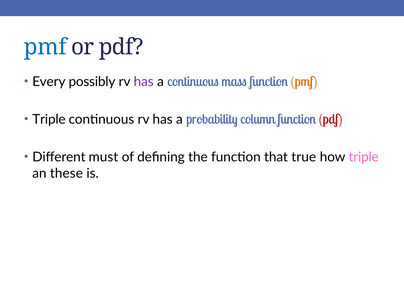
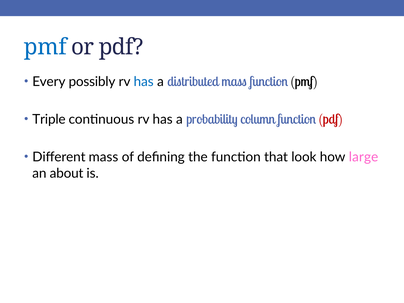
has colour: purple -> blue (144, 82)
a continuous: continuous -> distributed (193, 82)
pmf colour: orange -> black (304, 82)
Different must: must -> mass (103, 157)
true: true -> look (304, 157)
how triple: triple -> large (364, 157)
these: these -> about (67, 173)
